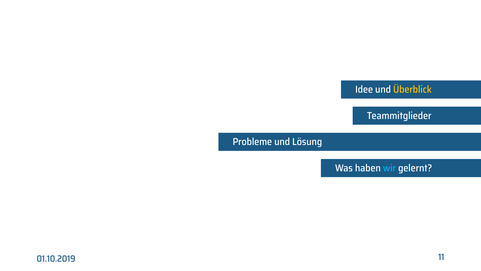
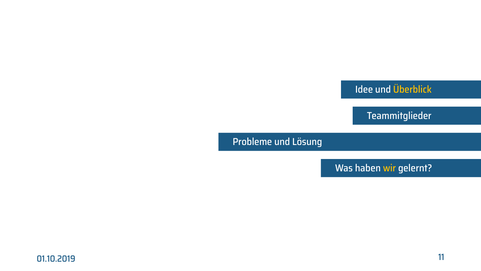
wir colour: light blue -> yellow (389, 168)
